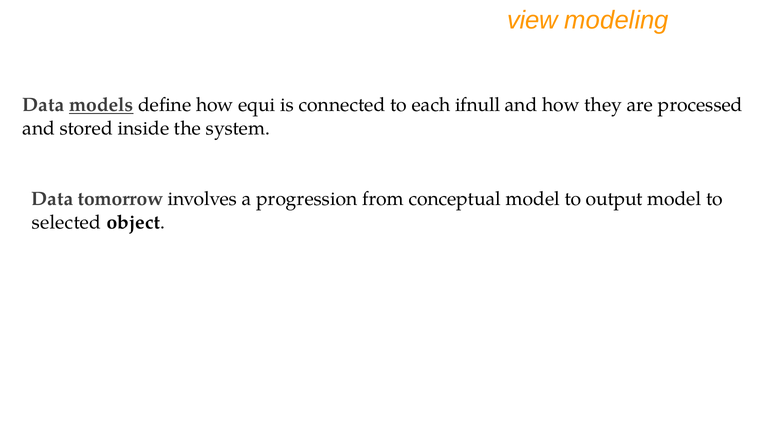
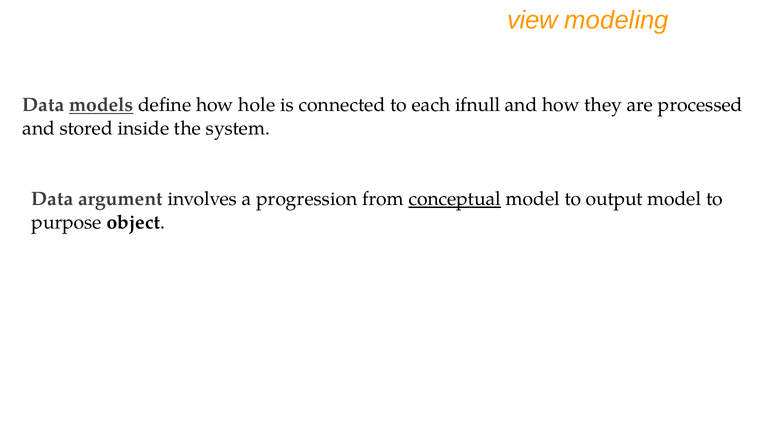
equi: equi -> hole (257, 105)
tomorrow: tomorrow -> argument (120, 199)
conceptual underline: none -> present (455, 199)
selected: selected -> purpose (67, 222)
